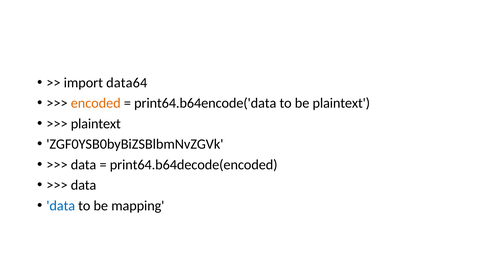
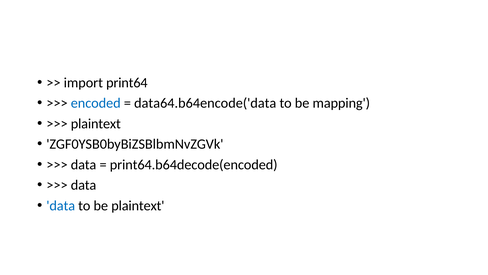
data64: data64 -> print64 (127, 83)
encoded colour: orange -> blue (96, 103)
print64.b64encode('data: print64.b64encode('data -> data64.b64encode('data (205, 103)
be plaintext: plaintext -> mapping (341, 103)
be mapping: mapping -> plaintext (138, 205)
